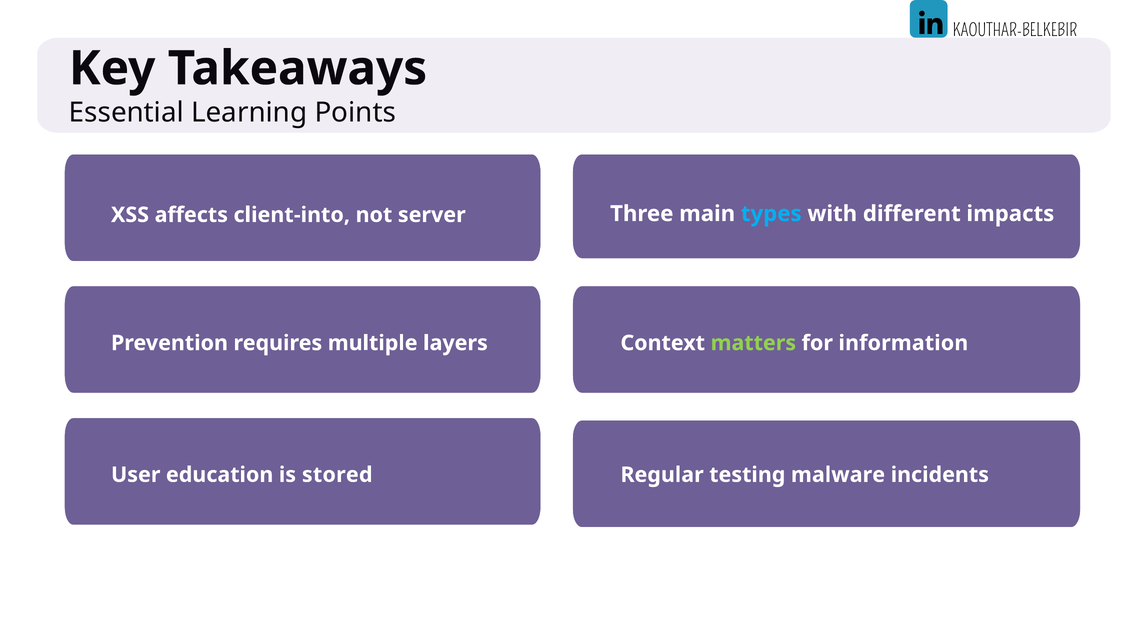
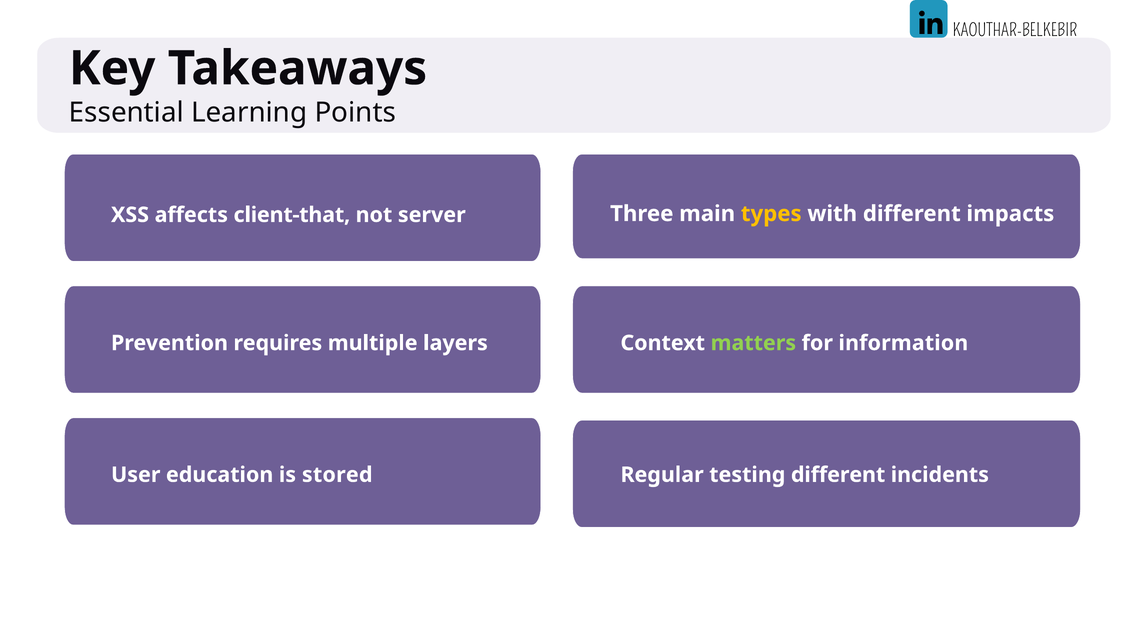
types colour: light blue -> yellow (771, 214)
client-into: client-into -> client-that (292, 215)
testing malware: malware -> different (838, 475)
